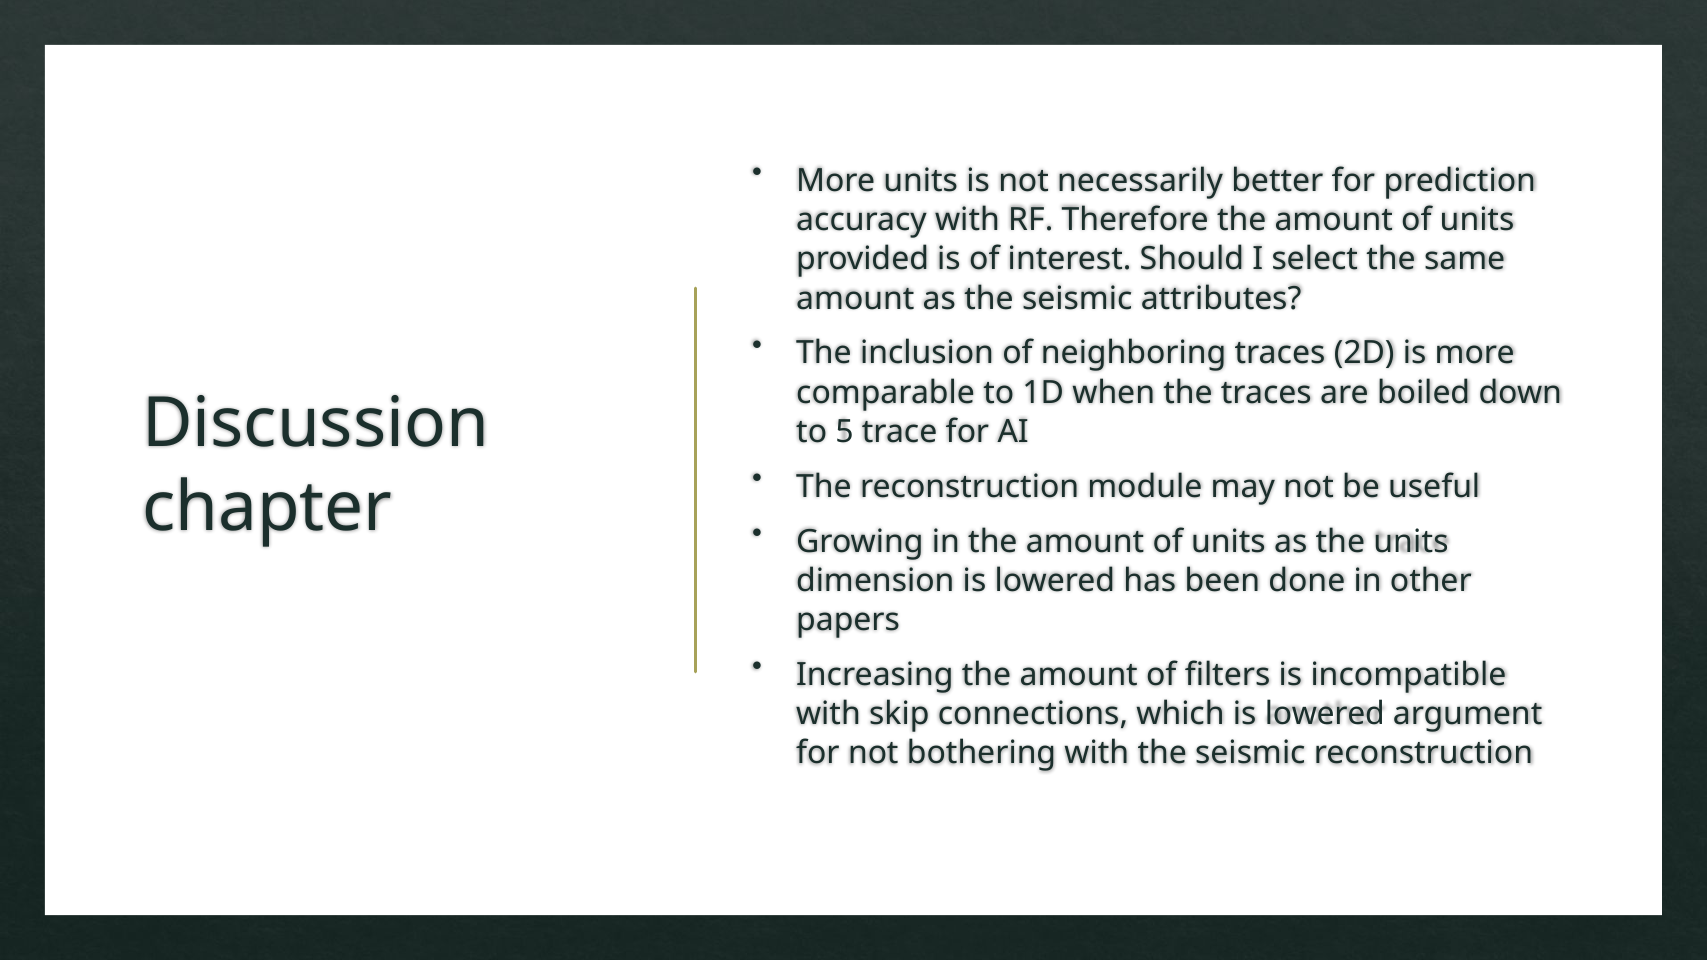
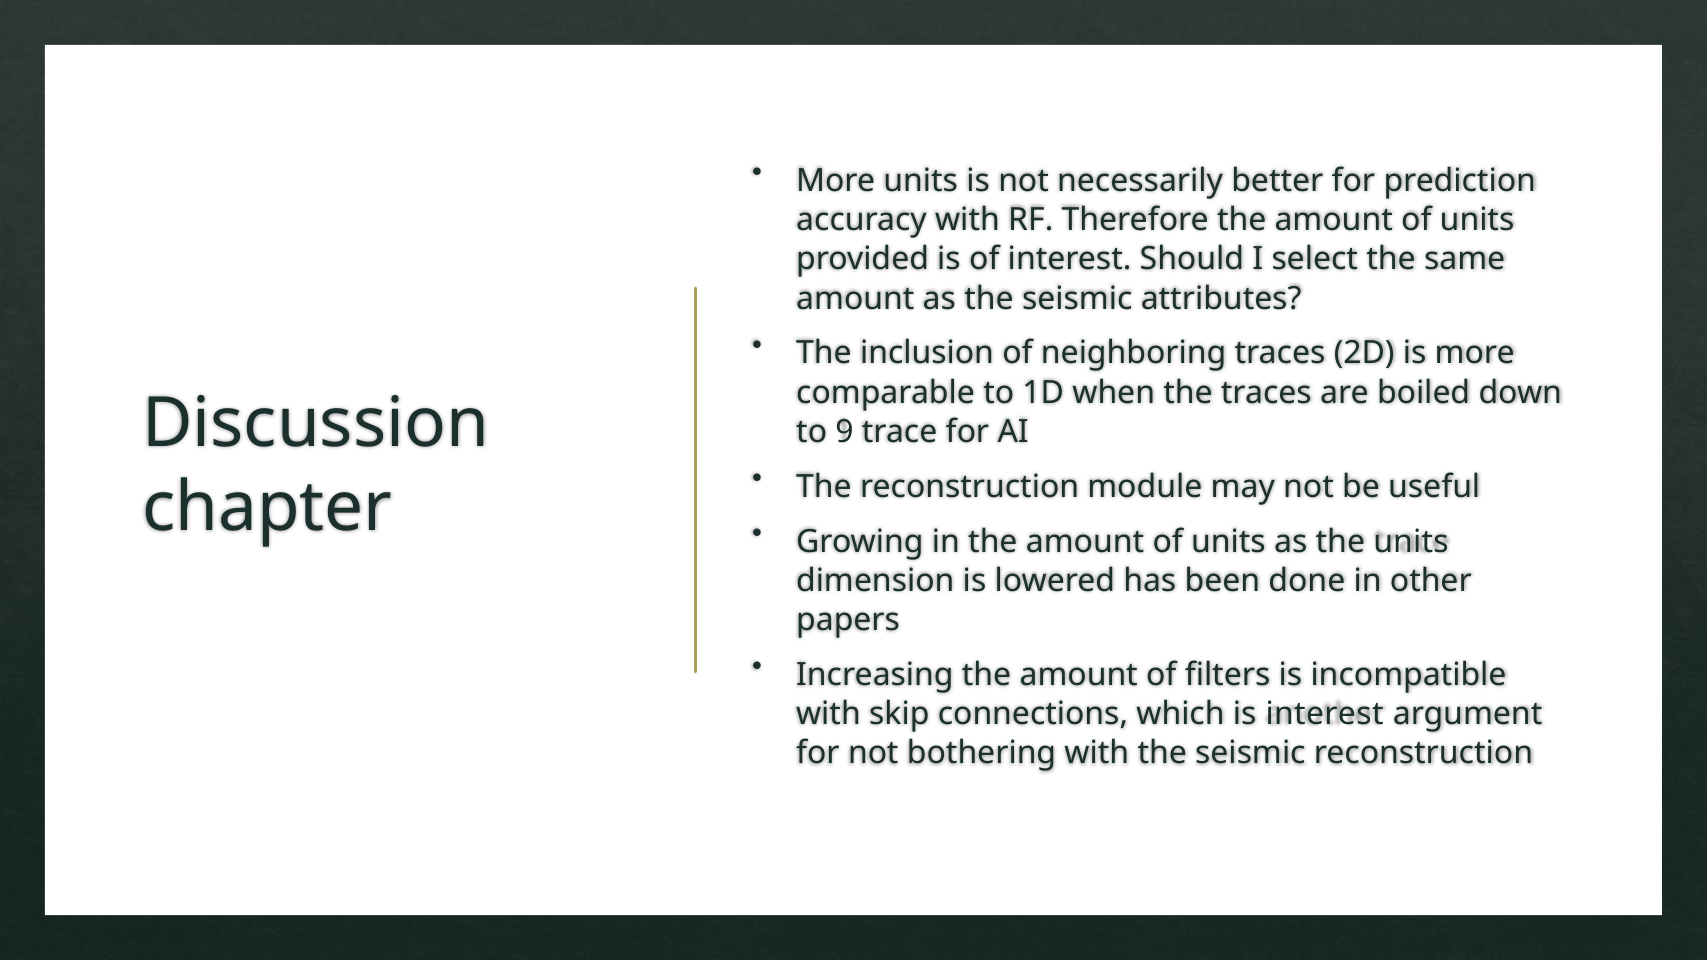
5: 5 -> 9 (844, 432)
which is lowered: lowered -> interest (1325, 714)
